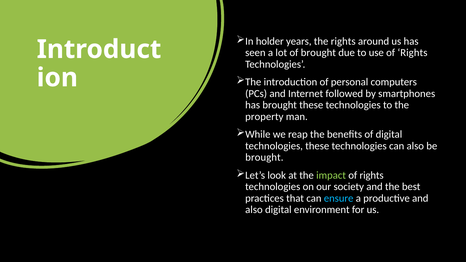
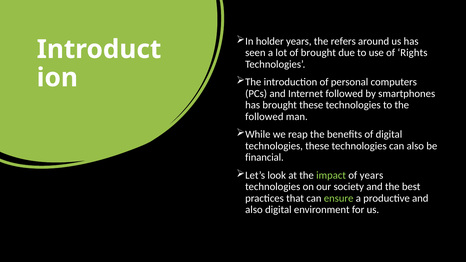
the rights: rights -> refers (343, 41)
property: property -> followed (264, 117)
brought: brought -> financial (264, 157)
rights: rights -> years (371, 175)
ensure colour: light blue -> light green (339, 198)
